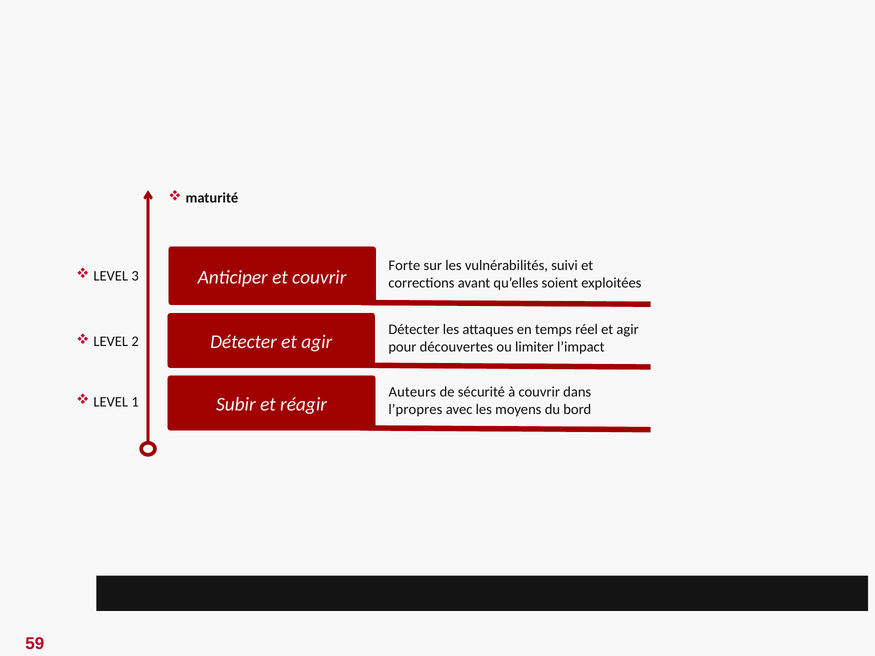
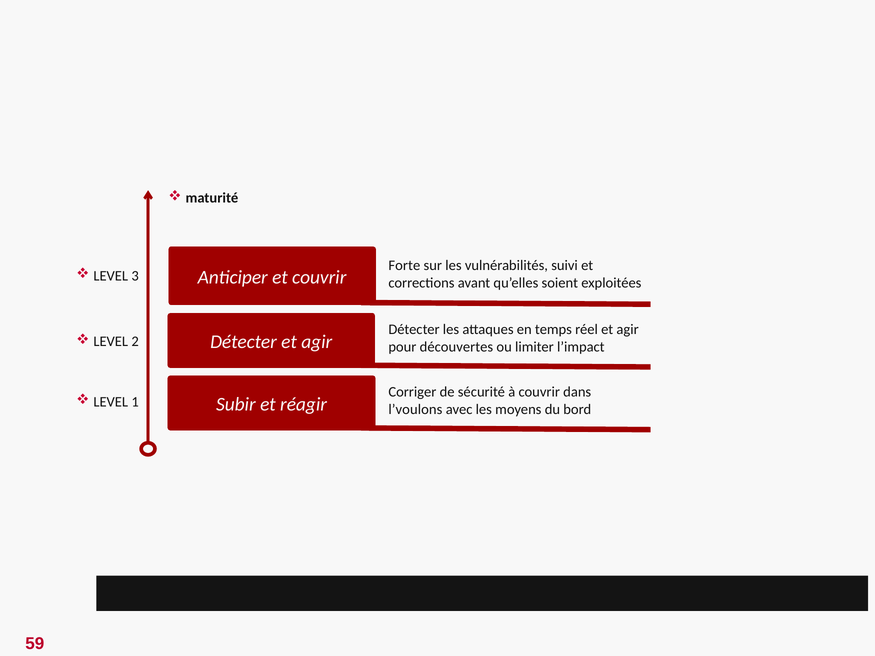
Auteurs: Auteurs -> Corriger (412, 392)
l’propres: l’propres -> l’voulons (415, 410)
